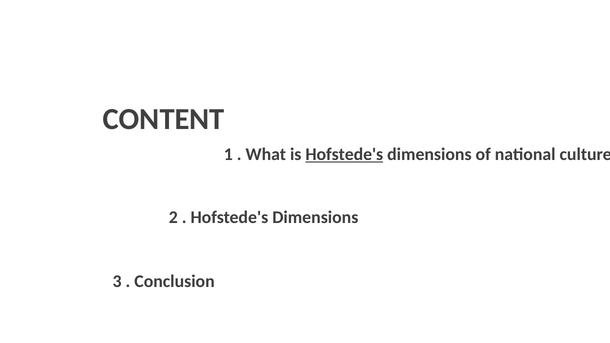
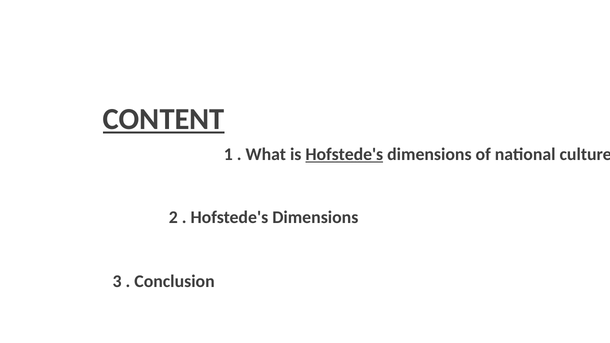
CONTENT underline: none -> present (164, 119)
